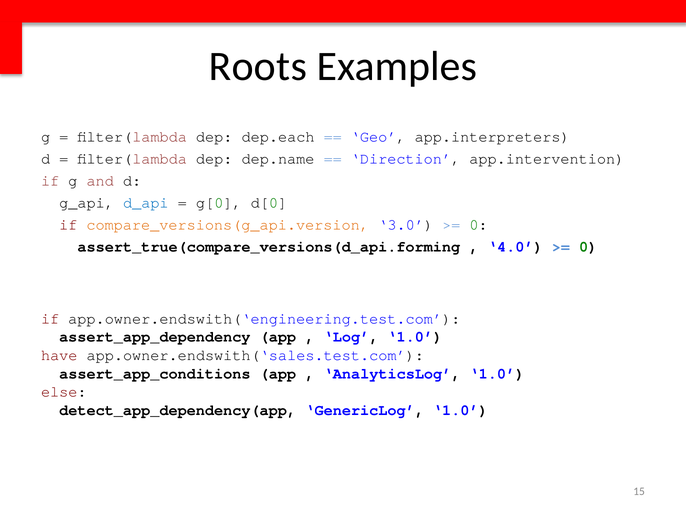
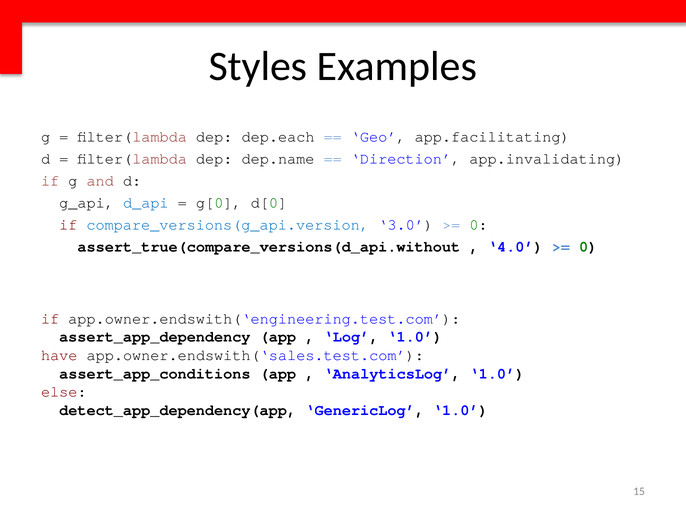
Roots: Roots -> Styles (258, 66)
app.interpreters: app.interpreters -> app.facilitating (492, 137)
app.intervention: app.intervention -> app.invalidating (547, 159)
compare_versions(g_api.version colour: orange -> blue (228, 224)
assert_true(compare_versions(d_api.forming: assert_true(compare_versions(d_api.forming -> assert_true(compare_versions(d_api.without (269, 246)
